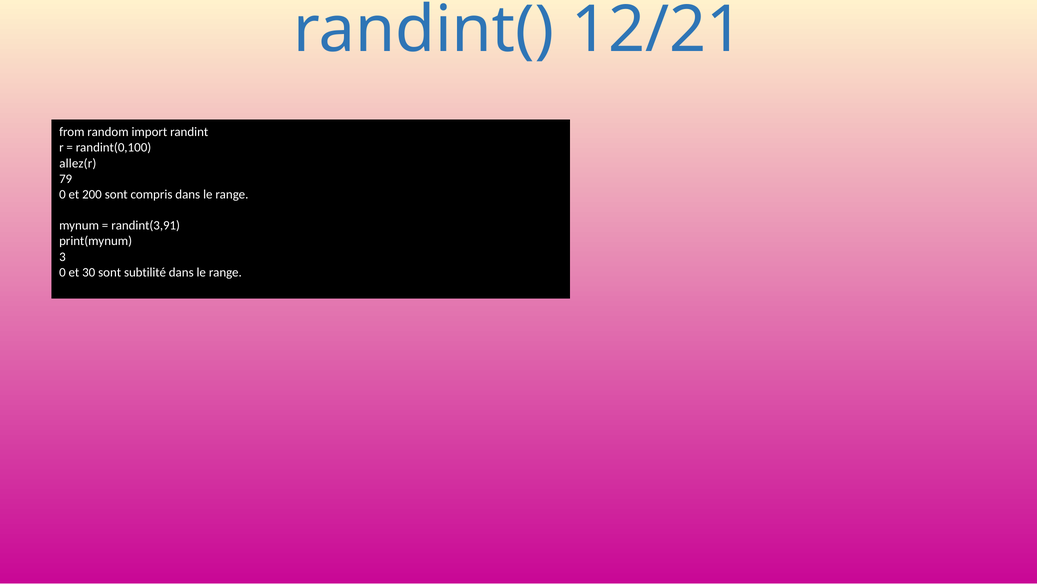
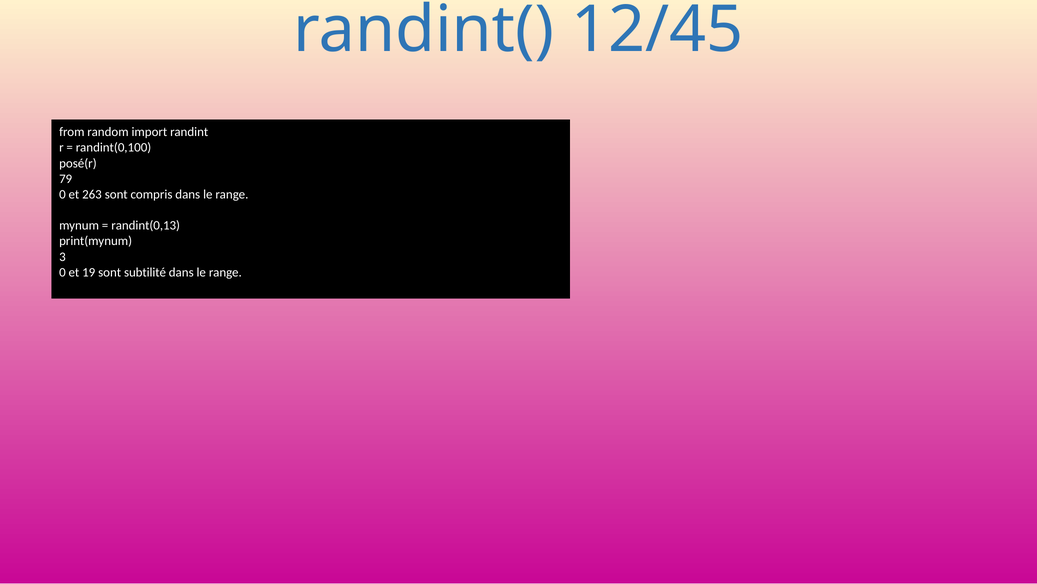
12/21: 12/21 -> 12/45 (657, 30)
allez(r: allez(r -> posé(r (78, 163)
200: 200 -> 263 (92, 194)
randint(3,91: randint(3,91 -> randint(0,13 (146, 225)
30: 30 -> 19 (89, 272)
